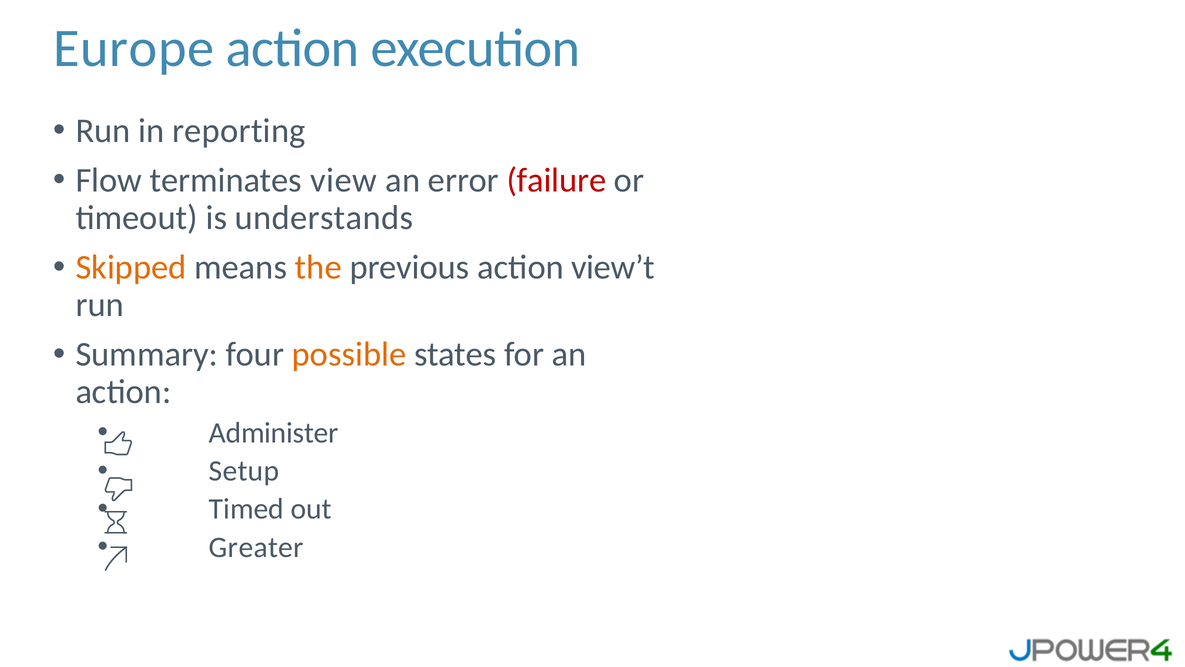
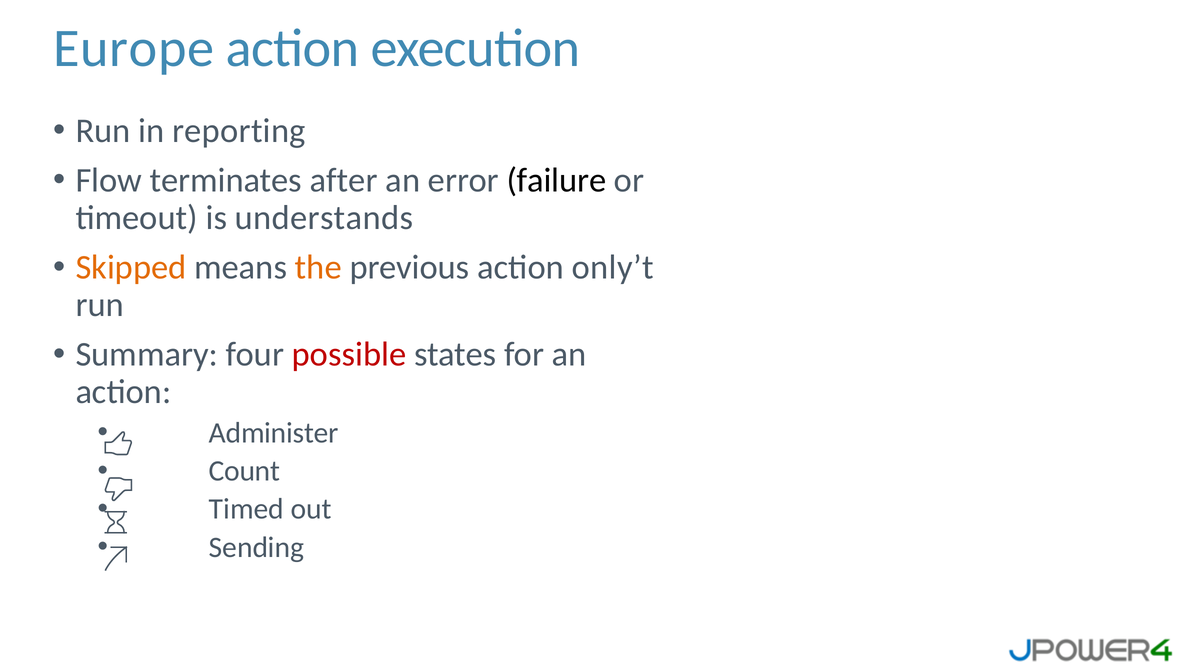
view: view -> after (344, 180)
failure colour: red -> black (556, 180)
view’t: view’t -> only’t (613, 267)
possible colour: orange -> red (349, 354)
Setup: Setup -> Count (244, 471)
Greater: Greater -> Sending (256, 547)
